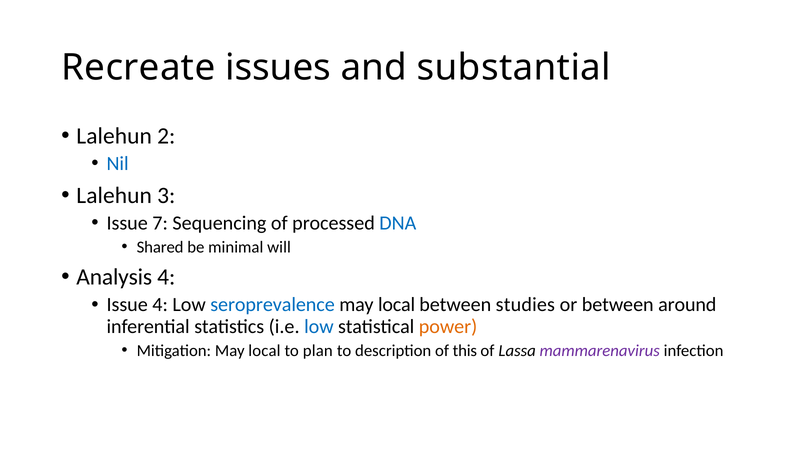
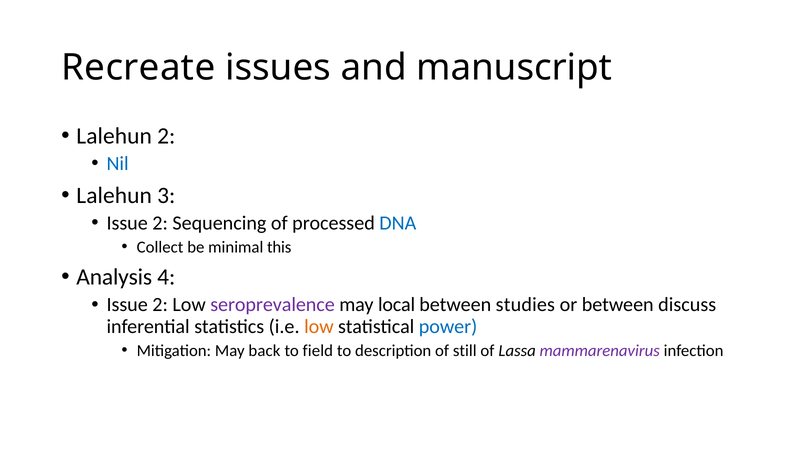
substantial: substantial -> manuscript (514, 68)
7: 7 -> 2 (160, 223)
Shared: Shared -> Collect (160, 247)
will: will -> this (279, 247)
4: 4 -> 2 (160, 305)
seroprevalence colour: blue -> purple (273, 305)
around: around -> discuss (687, 305)
low colour: blue -> orange (319, 327)
power colour: orange -> blue (448, 327)
Mitigation May local: local -> back (264, 351)
plan: plan -> field (318, 351)
this: this -> still (465, 351)
